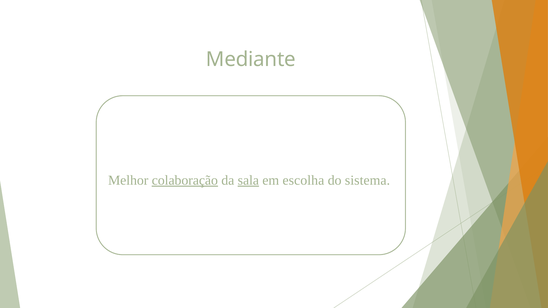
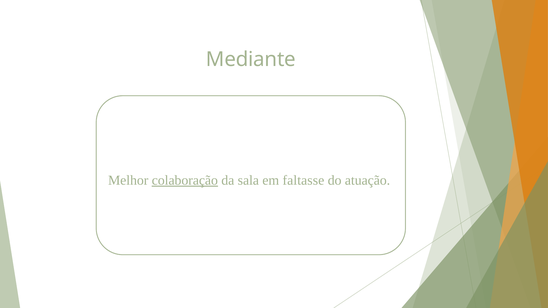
sala underline: present -> none (248, 180)
escolha: escolha -> faltasse (303, 180)
sistema: sistema -> atuação (368, 180)
